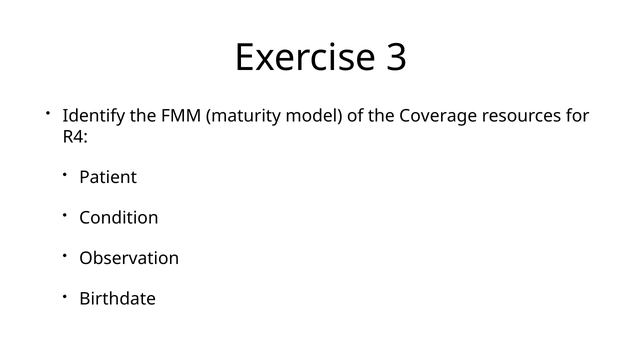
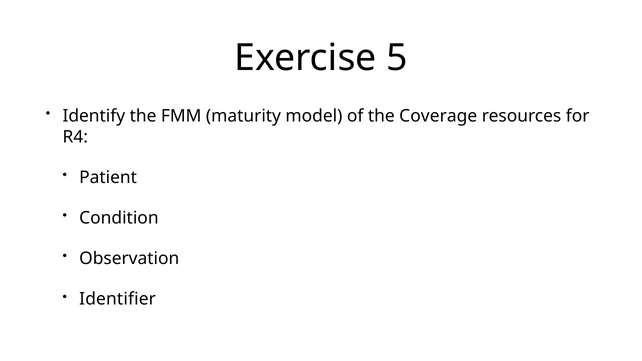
3: 3 -> 5 (397, 58)
Birthdate: Birthdate -> Identifier (118, 299)
